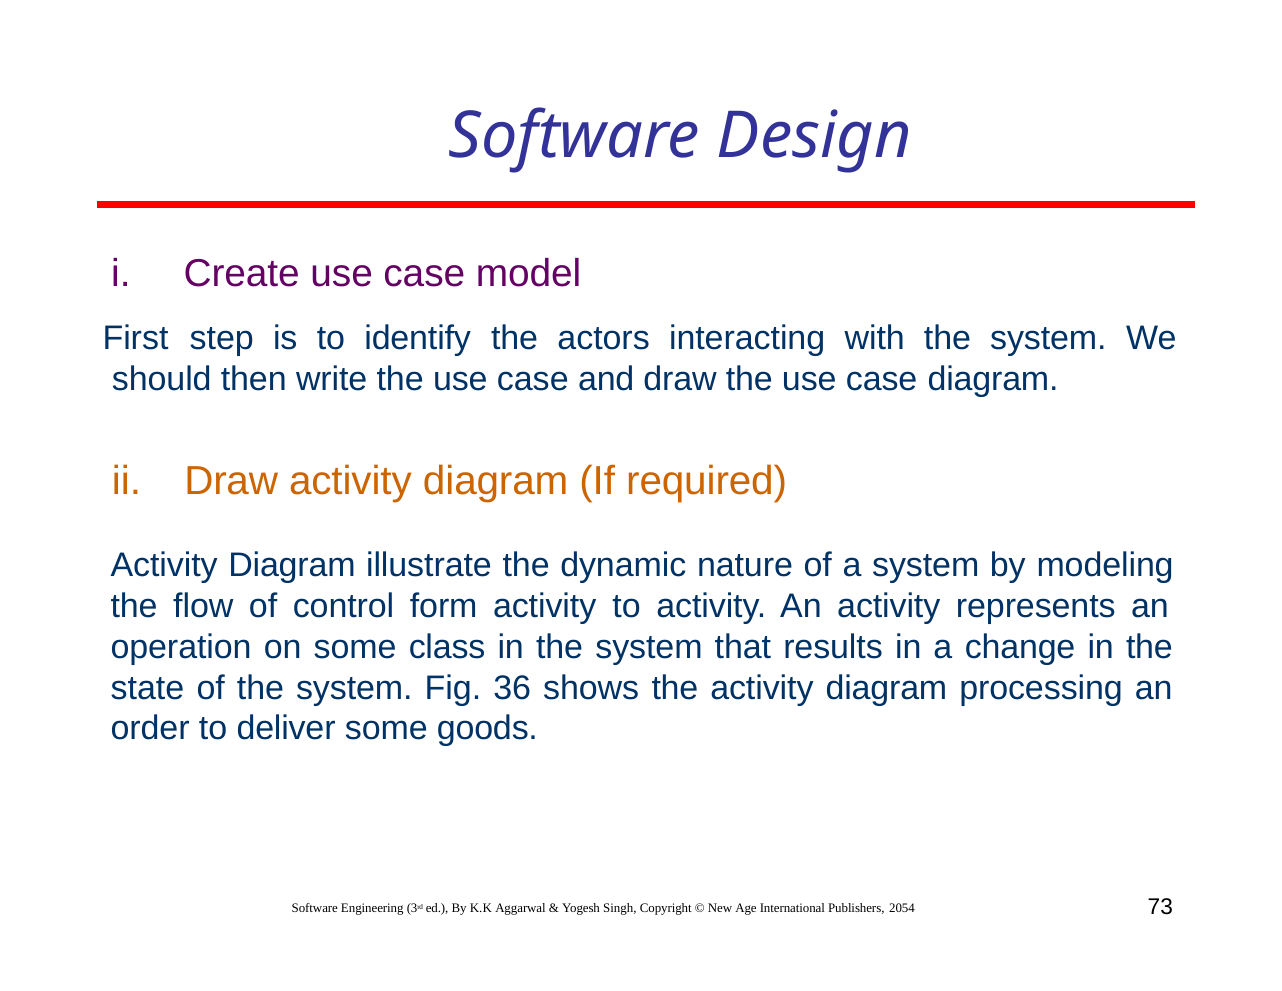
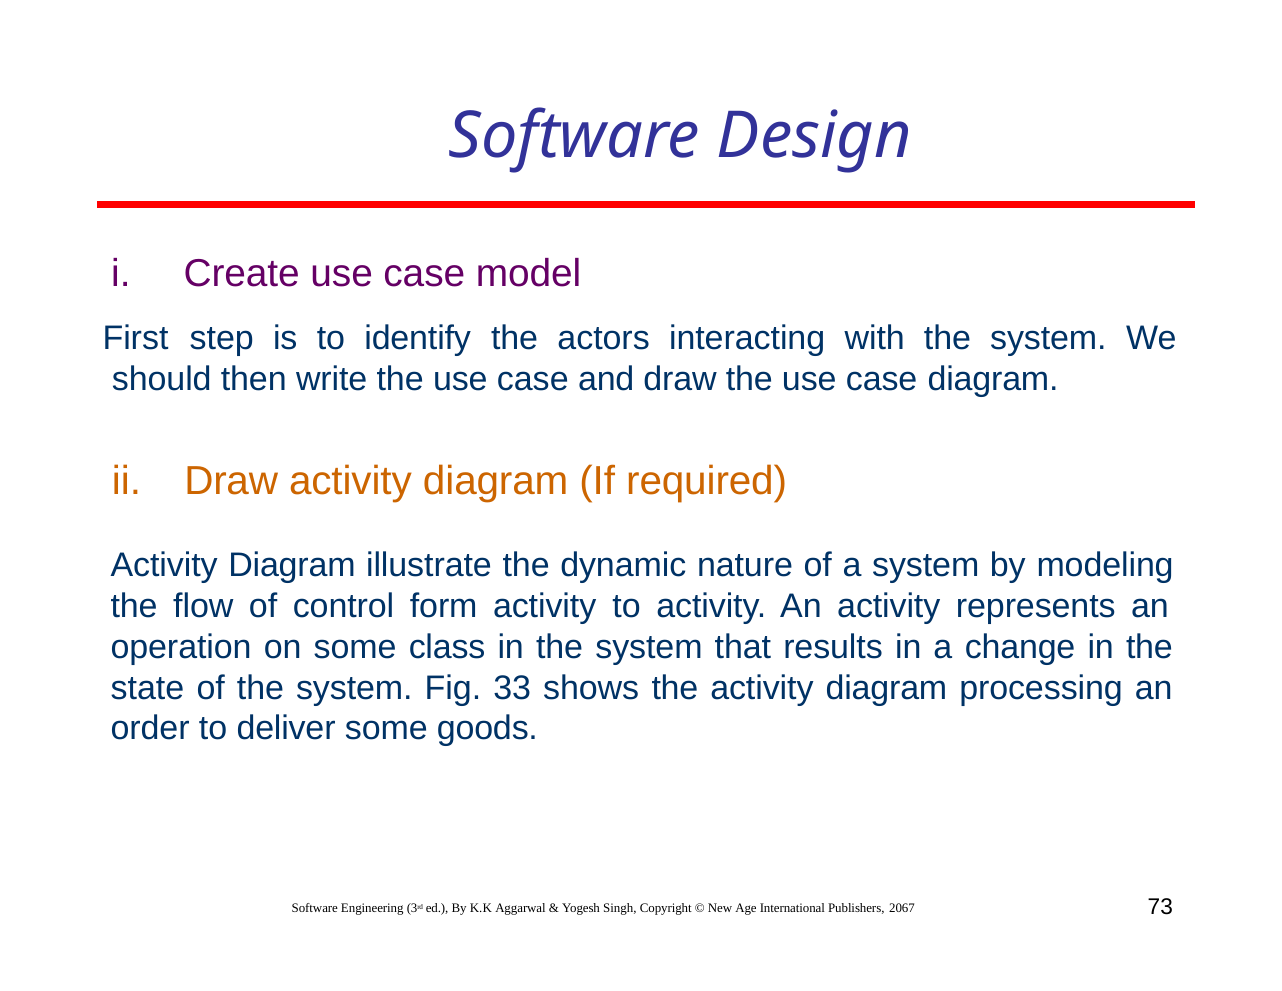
36: 36 -> 33 (512, 688)
2054: 2054 -> 2067 (902, 908)
